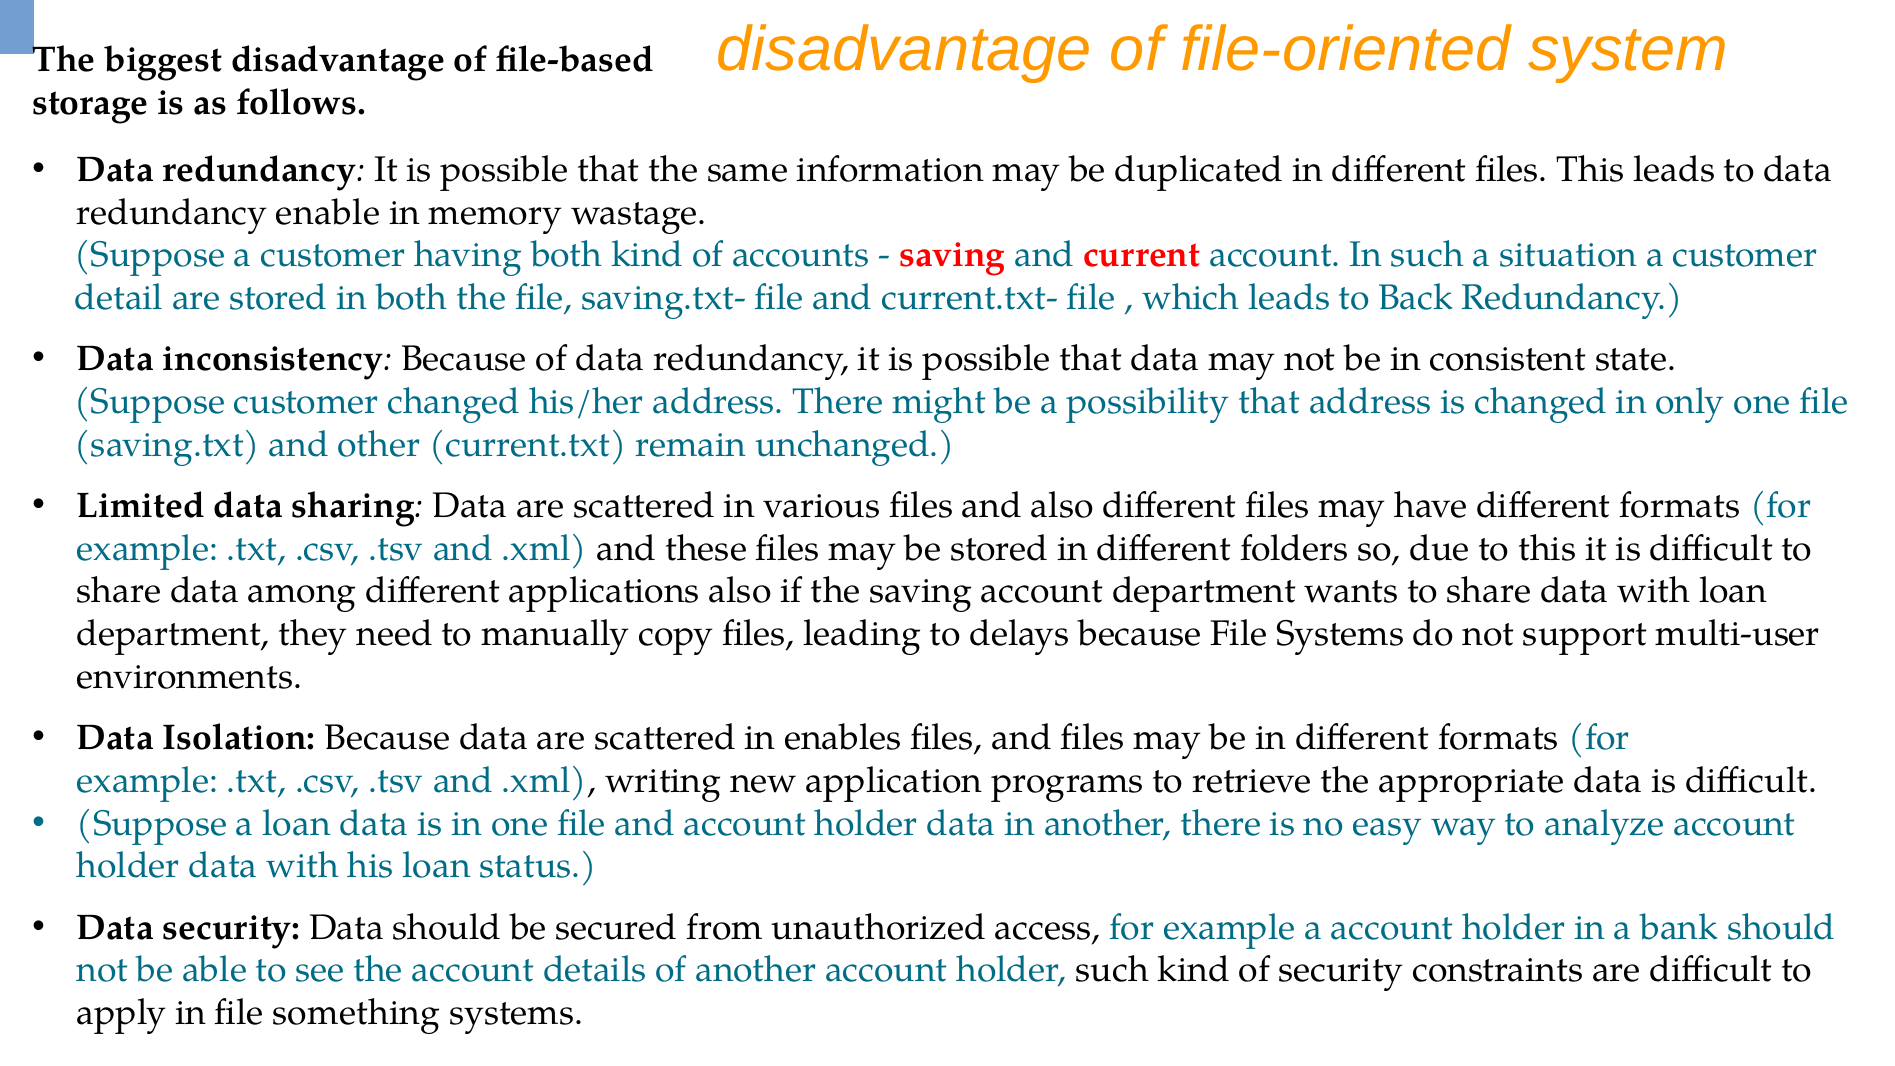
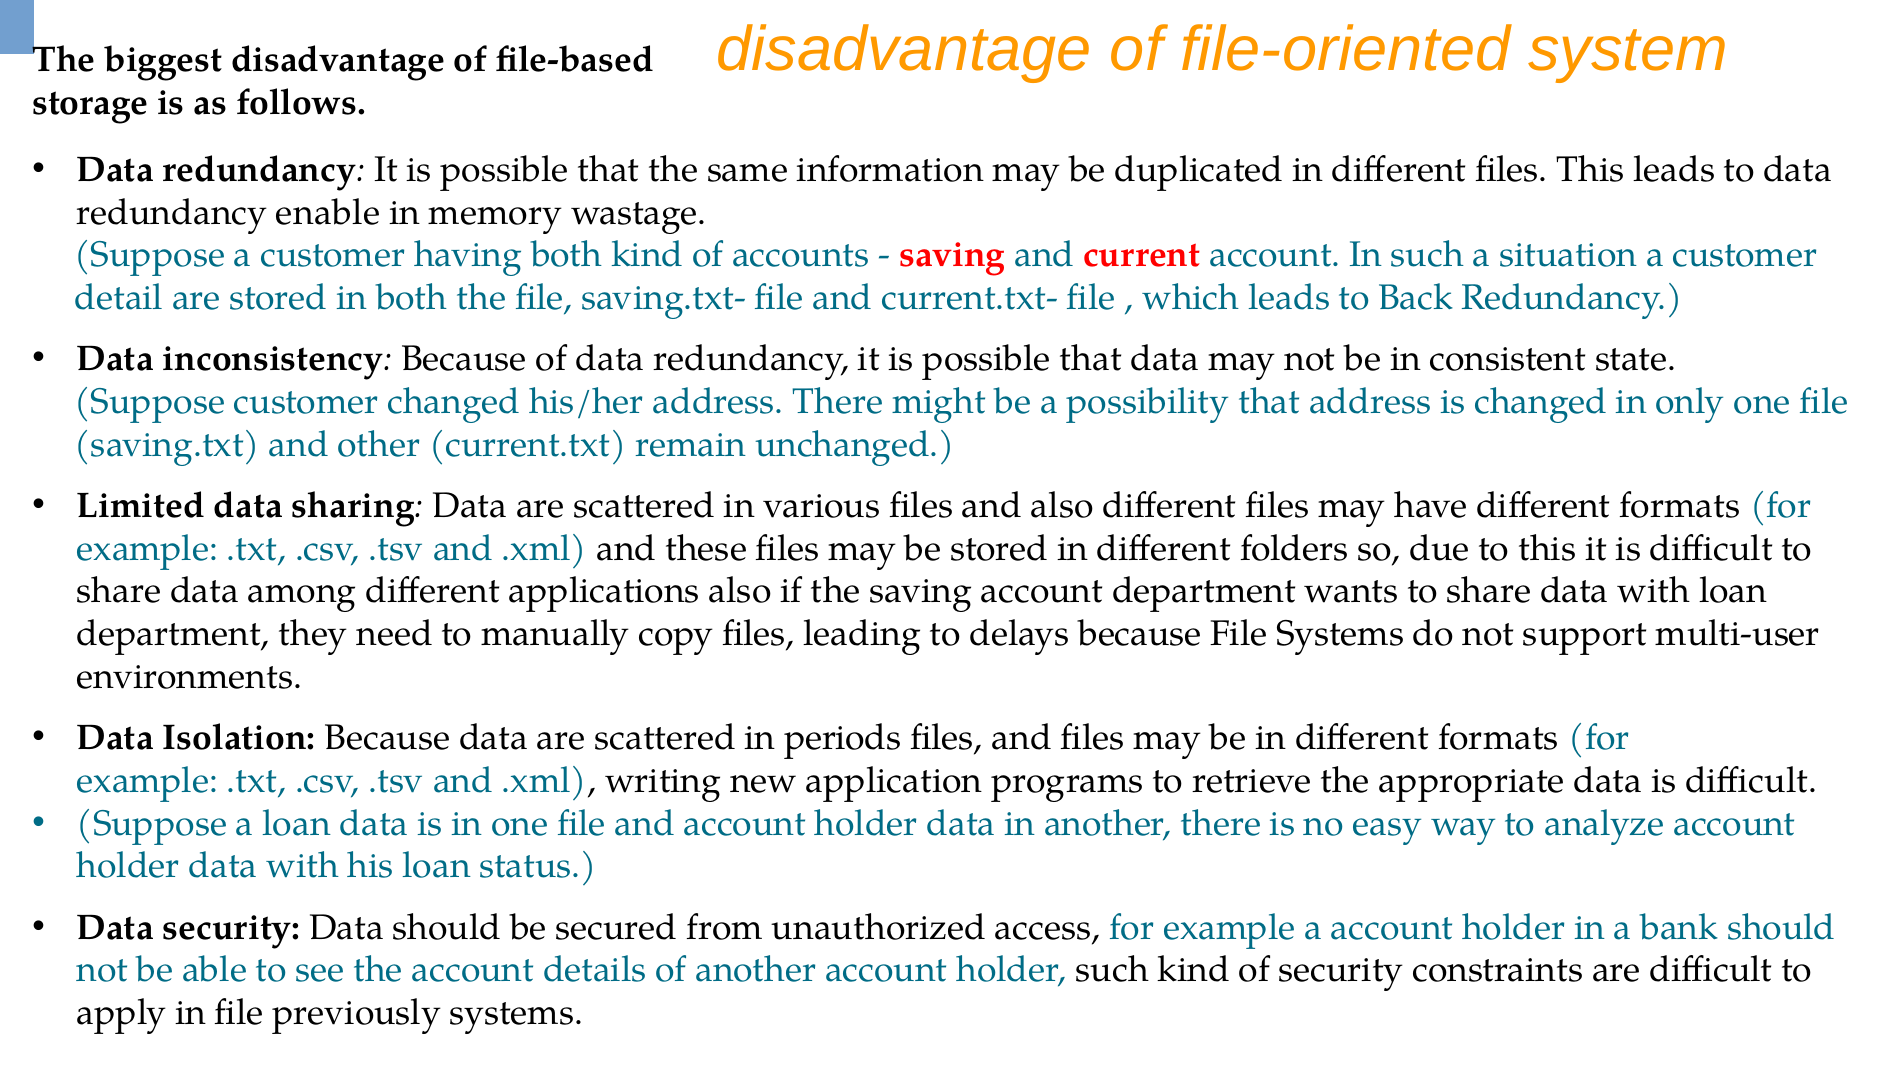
enables: enables -> periods (843, 738)
something: something -> previously (357, 1013)
